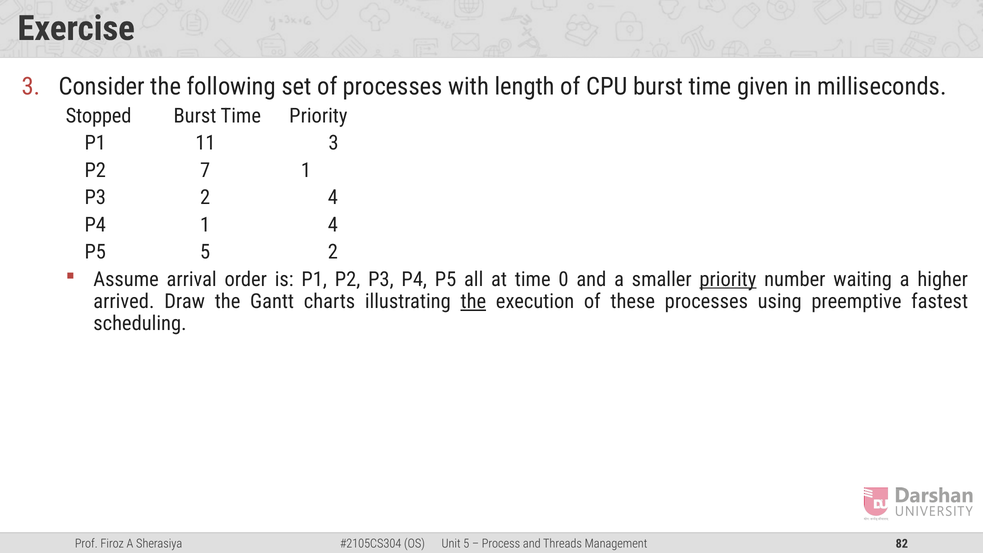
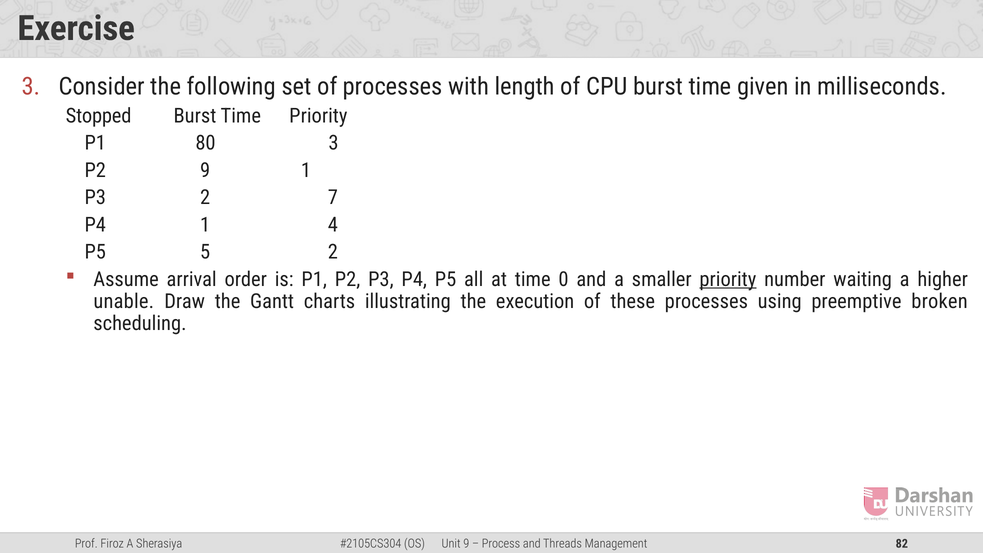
11: 11 -> 80 (205, 143)
P2 7: 7 -> 9 (205, 170)
2 4: 4 -> 7 (333, 198)
arrived: arrived -> unable (124, 301)
the underline: present -> none (473, 301)
fastest: fastest -> broken (940, 301)
5: 5 -> 9 (466, 544)
